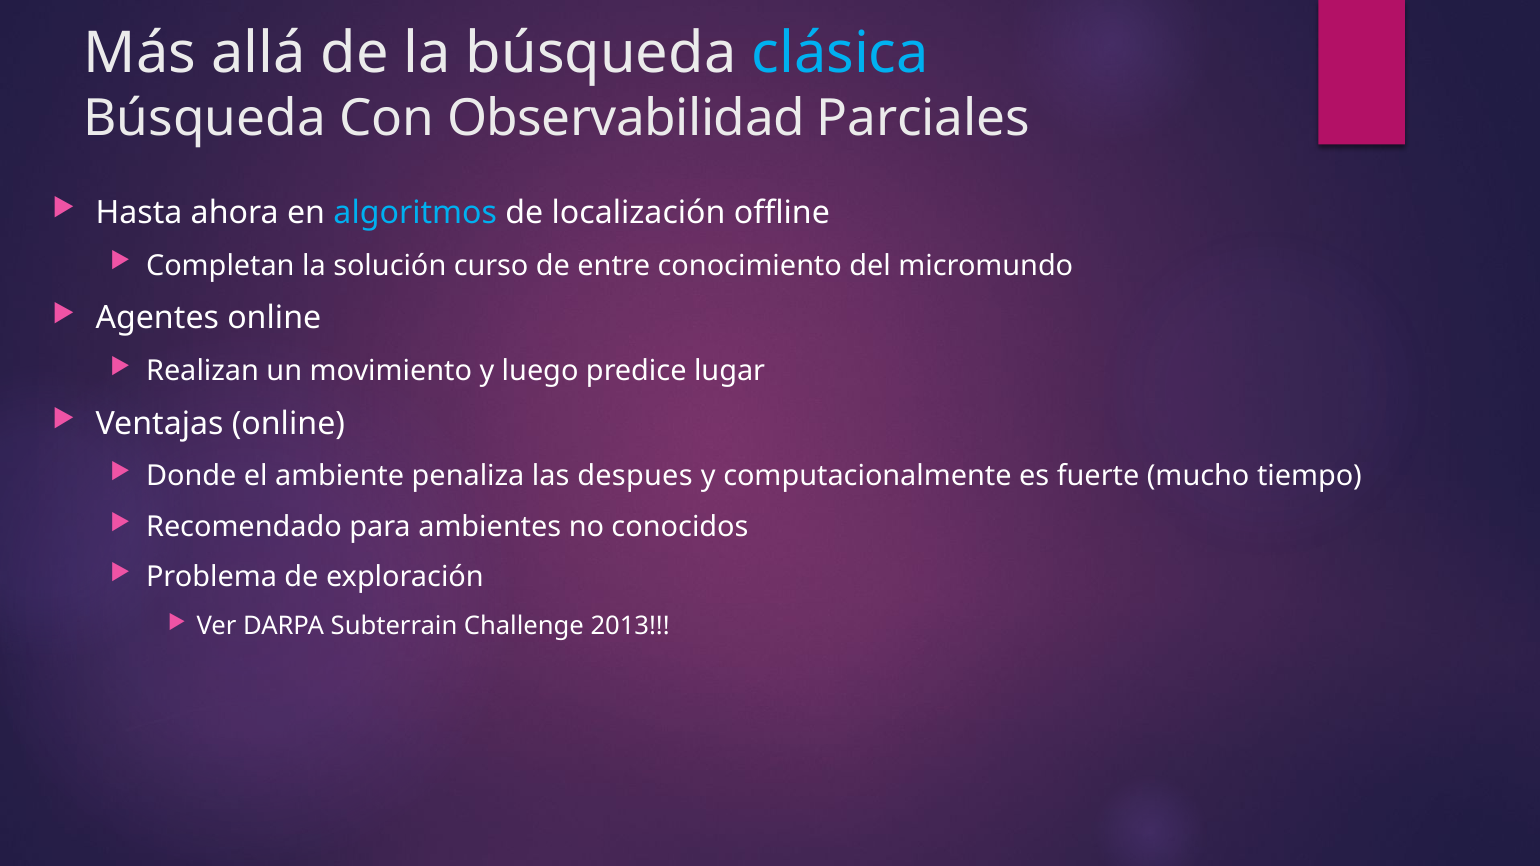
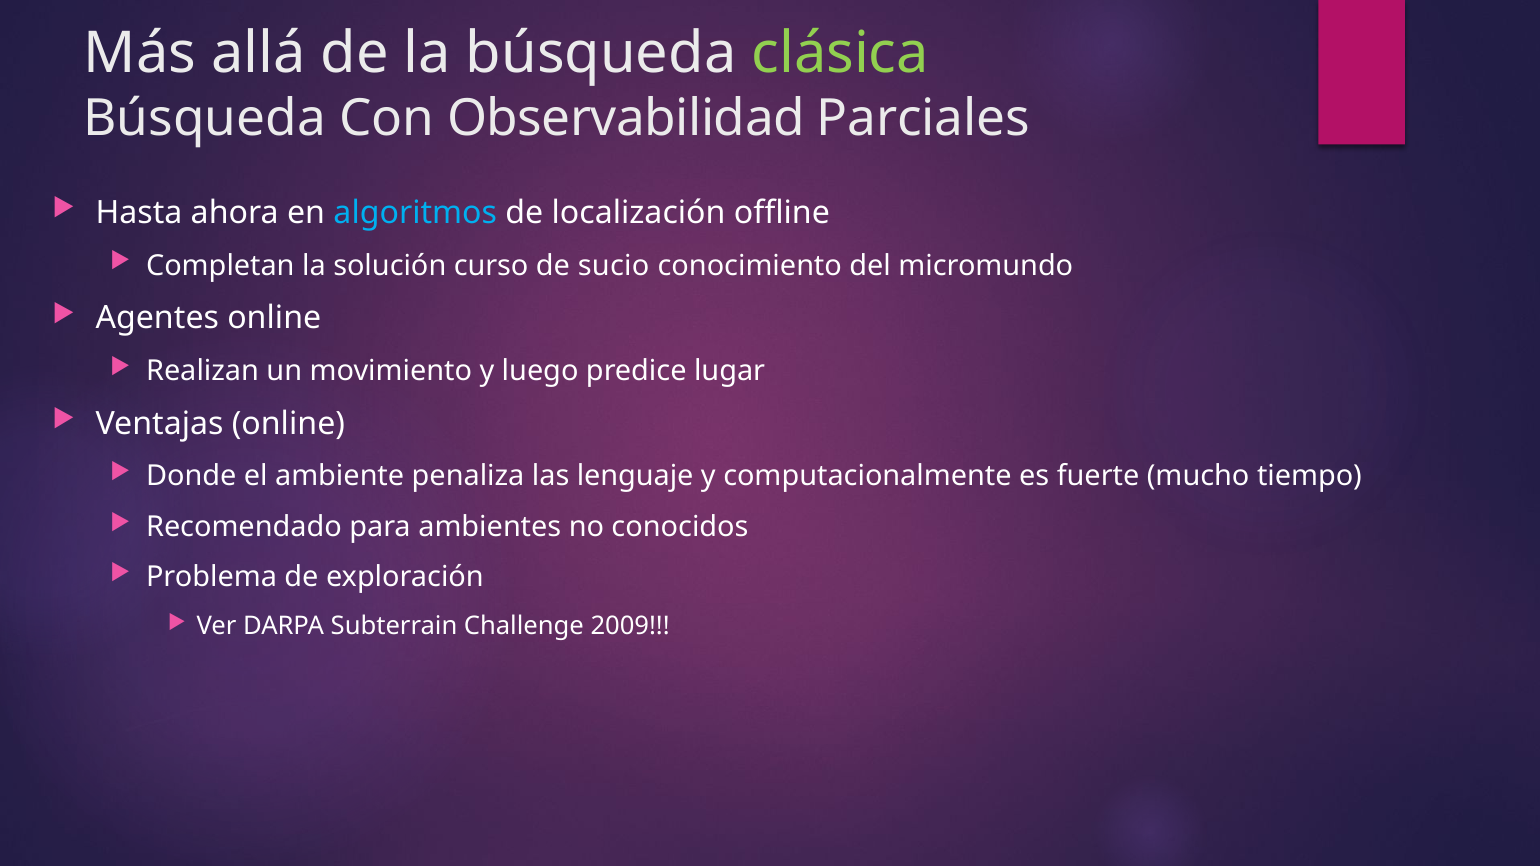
clásica colour: light blue -> light green (840, 53)
entre: entre -> sucio (614, 266)
despues: despues -> lenguaje (635, 476)
2013: 2013 -> 2009 (630, 626)
